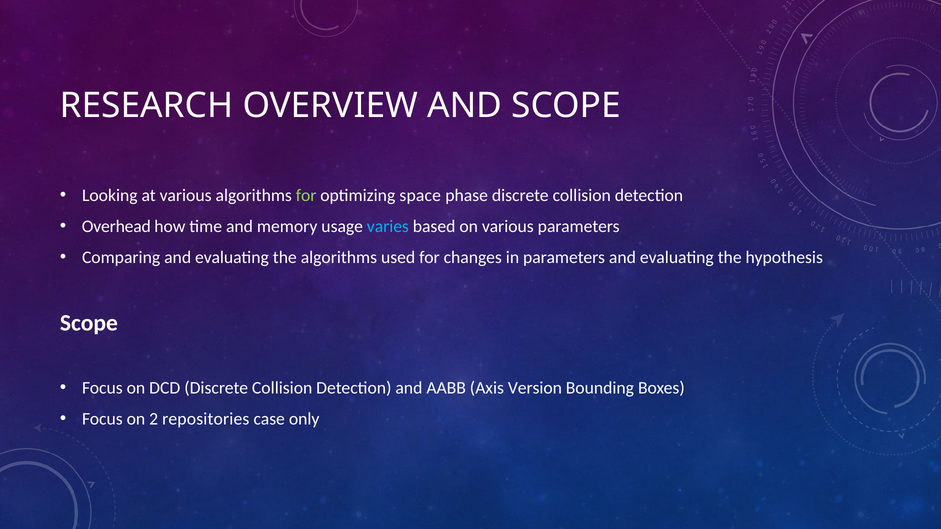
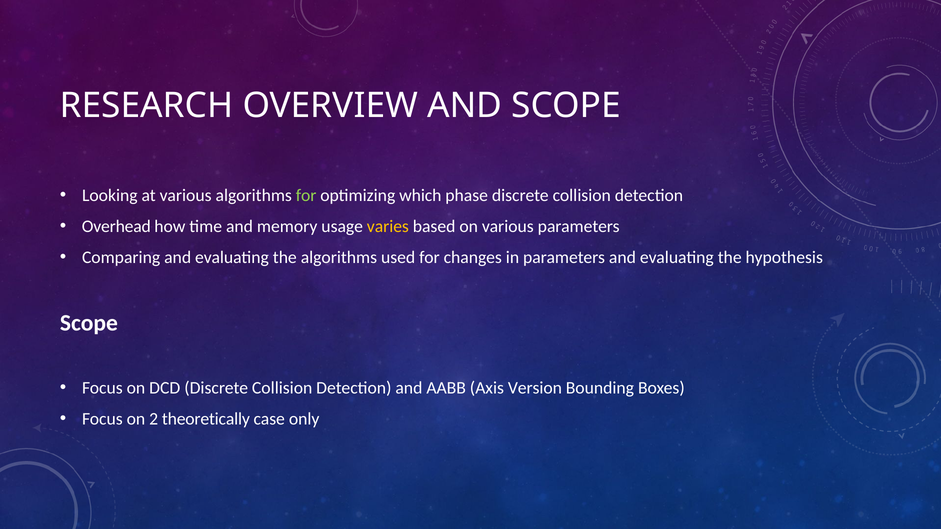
space: space -> which (420, 195)
varies colour: light blue -> yellow (388, 226)
repositories: repositories -> theoretically (206, 419)
